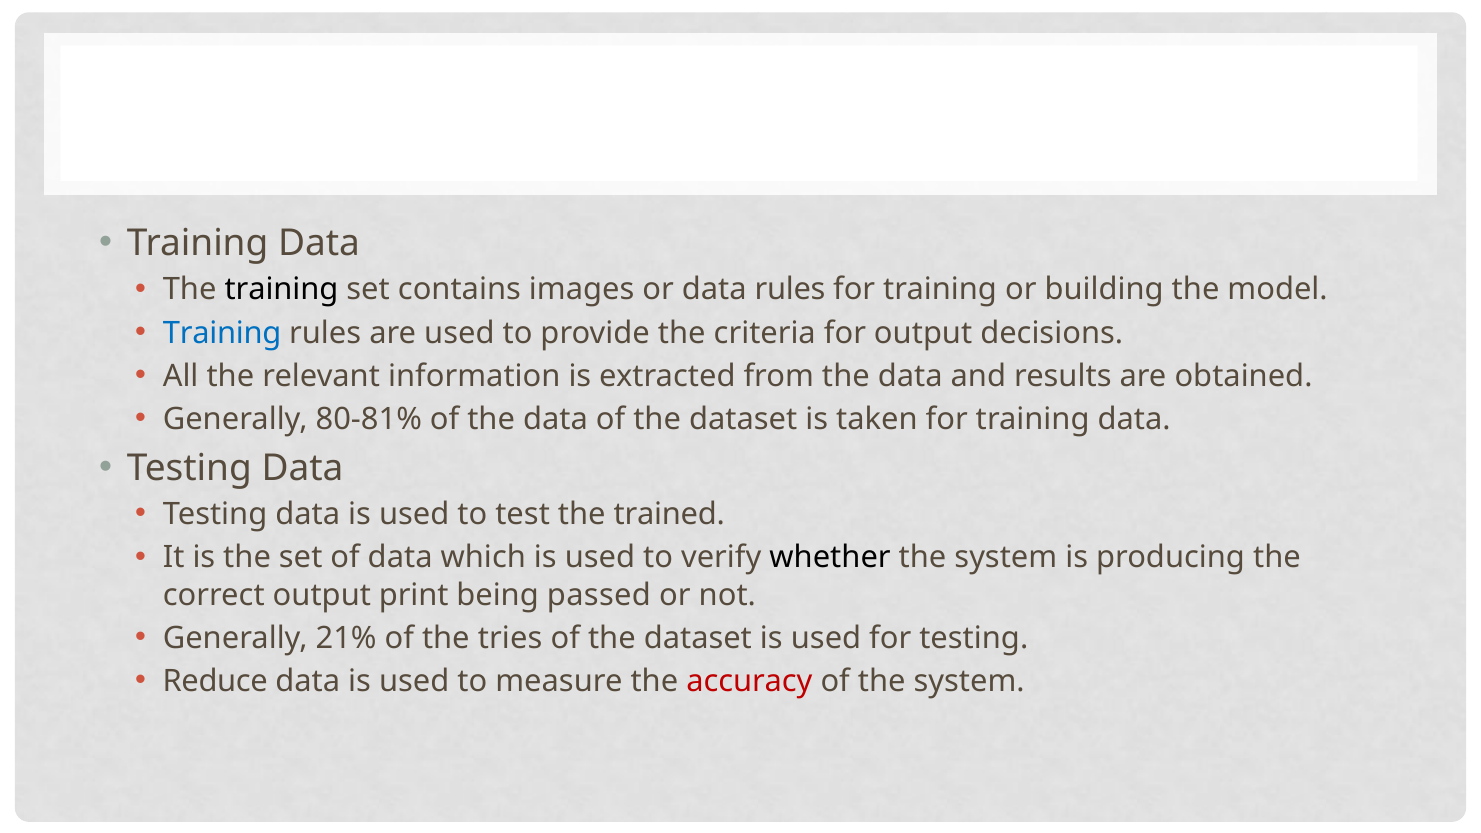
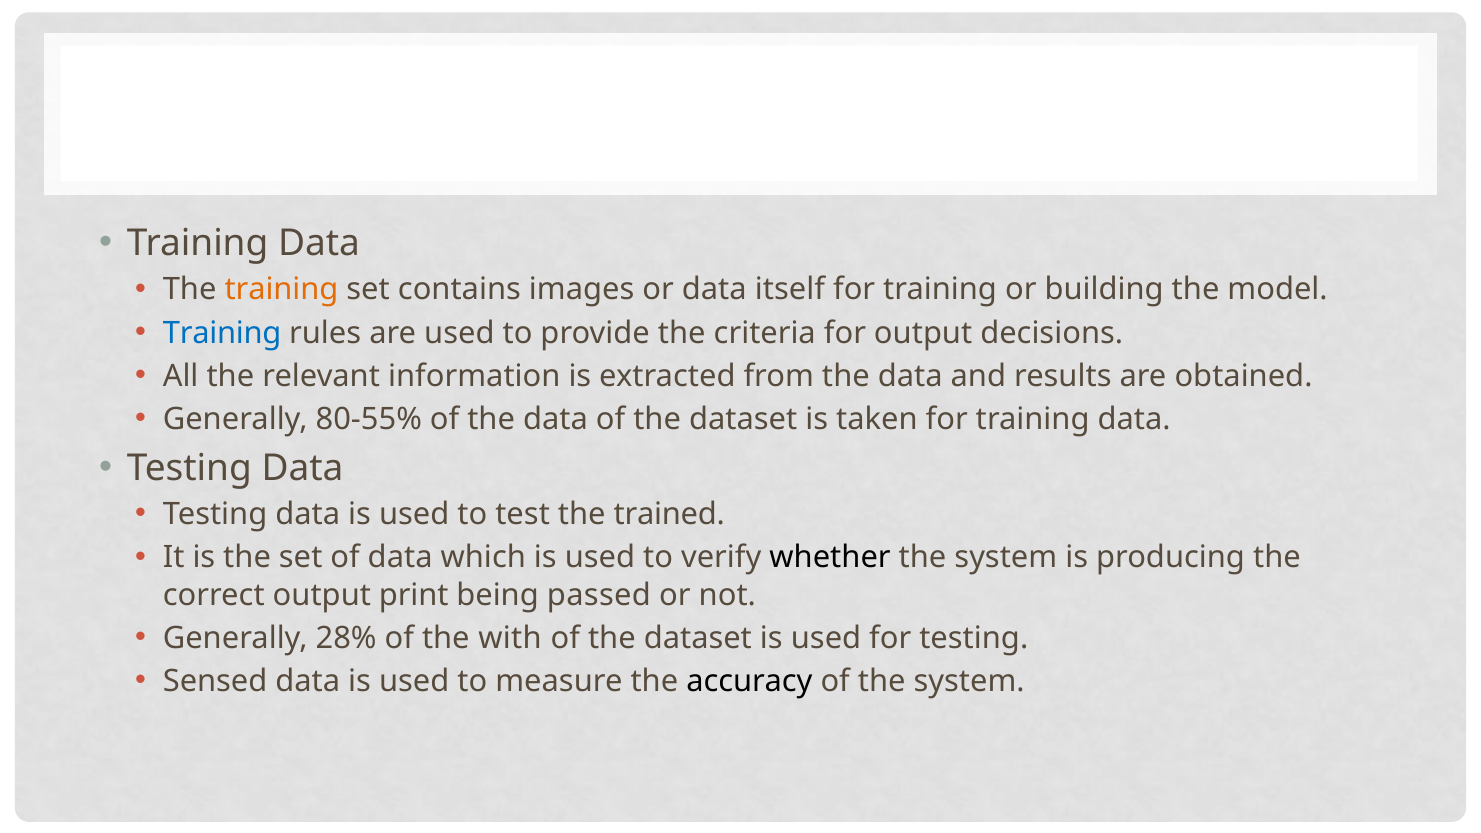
training colour: black -> orange (281, 290)
data rules: rules -> itself (790, 290)
80-81%: 80-81% -> 80-55% (369, 420)
21%: 21% -> 28% (346, 638)
tries: tries -> with (510, 638)
Reduce: Reduce -> Sensed (215, 681)
accuracy colour: red -> black (749, 681)
